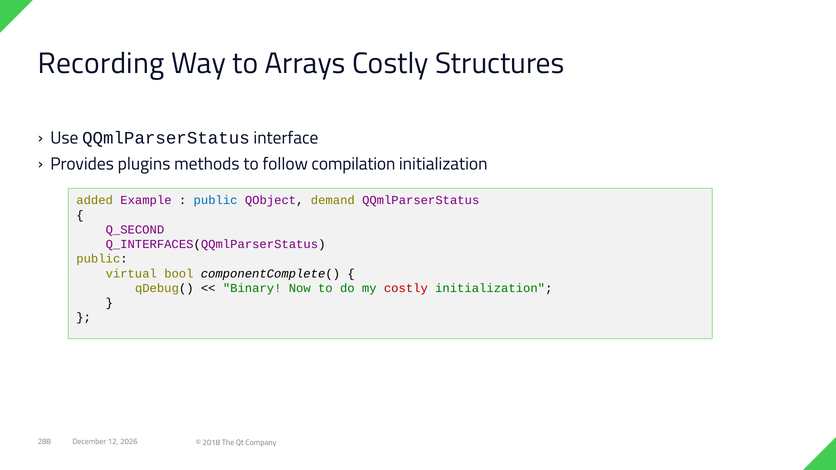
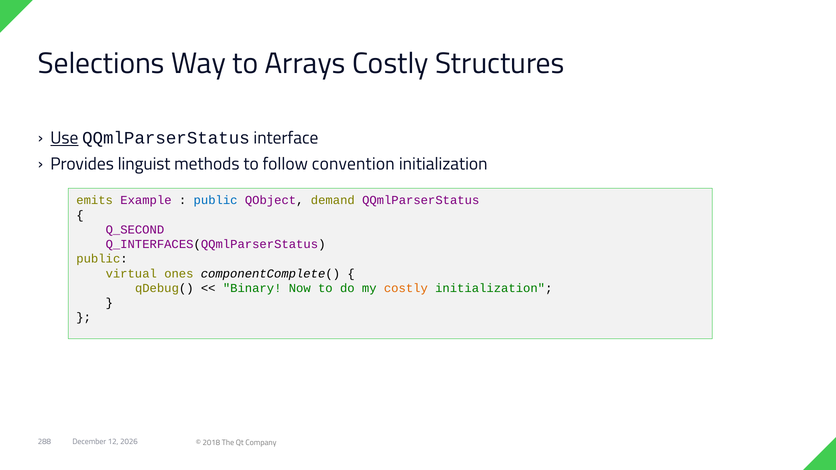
Recording: Recording -> Selections (101, 63)
Use underline: none -> present (64, 138)
plugins: plugins -> linguist (144, 164)
compilation: compilation -> convention (353, 164)
added: added -> emits (95, 200)
bool: bool -> ones (179, 274)
costly colour: red -> orange (406, 288)
